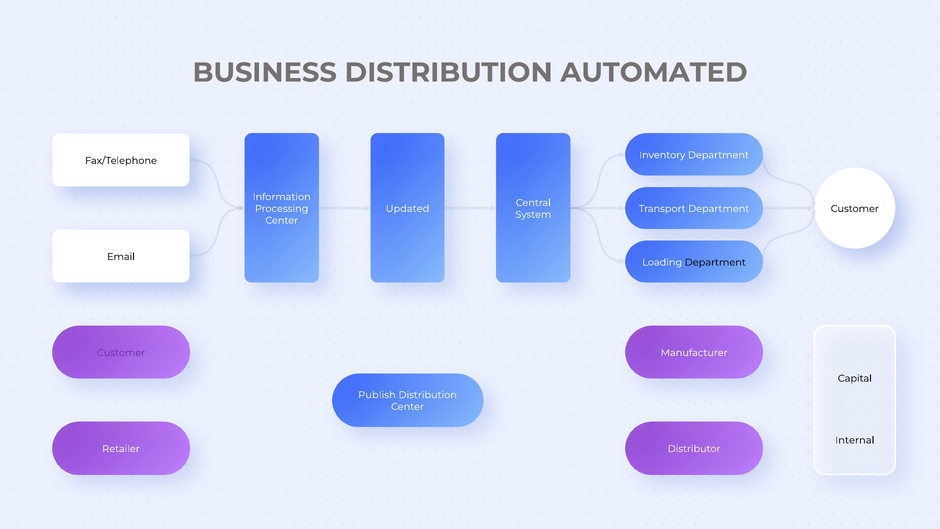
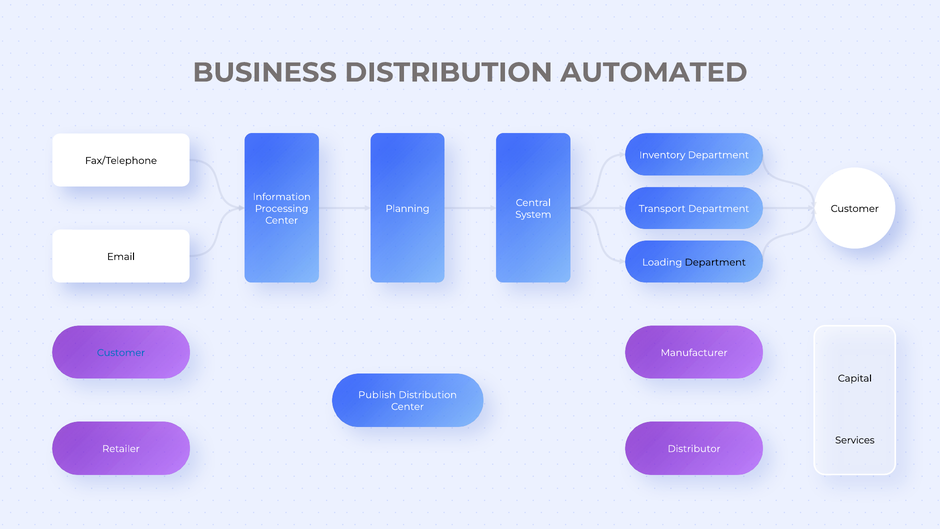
Updated: Updated -> Planning (408, 209)
Customer colour: purple -> blue (121, 353)
Internal: Internal -> Services (855, 440)
